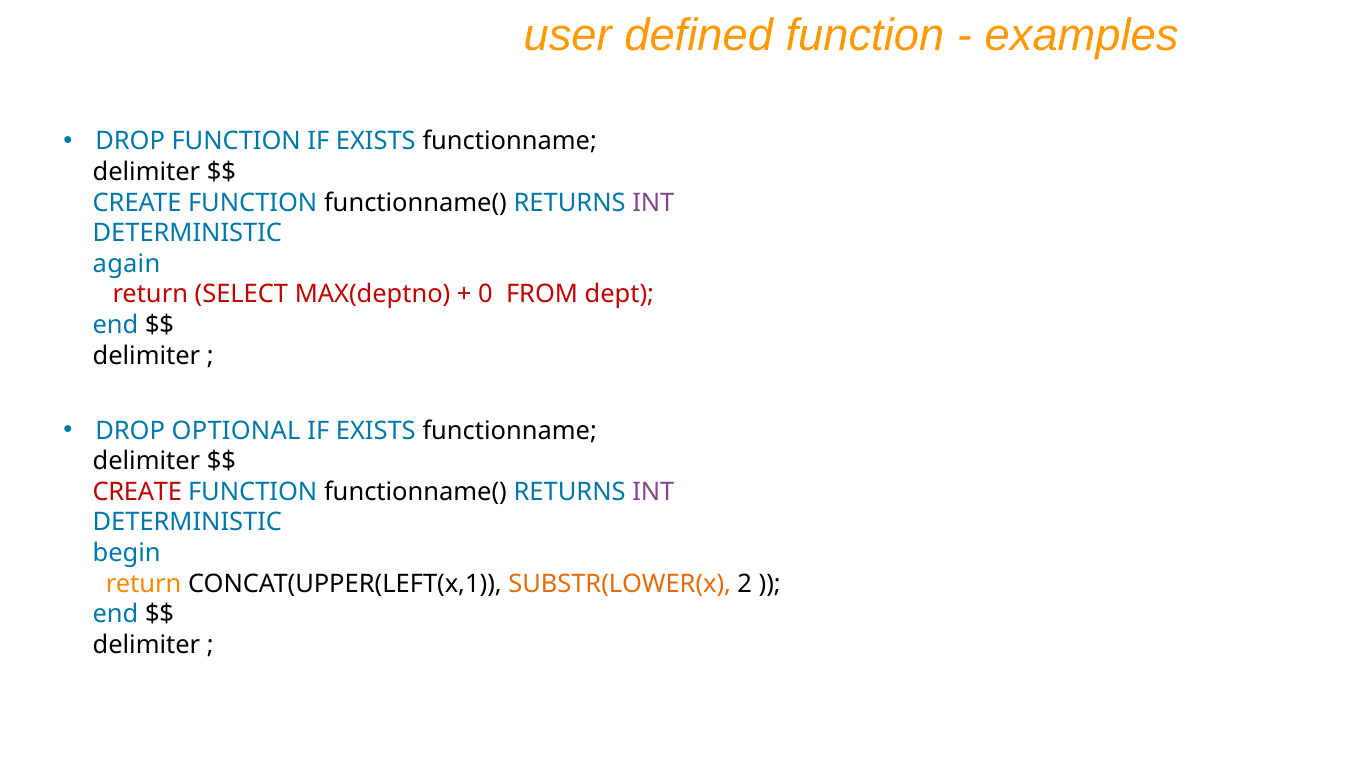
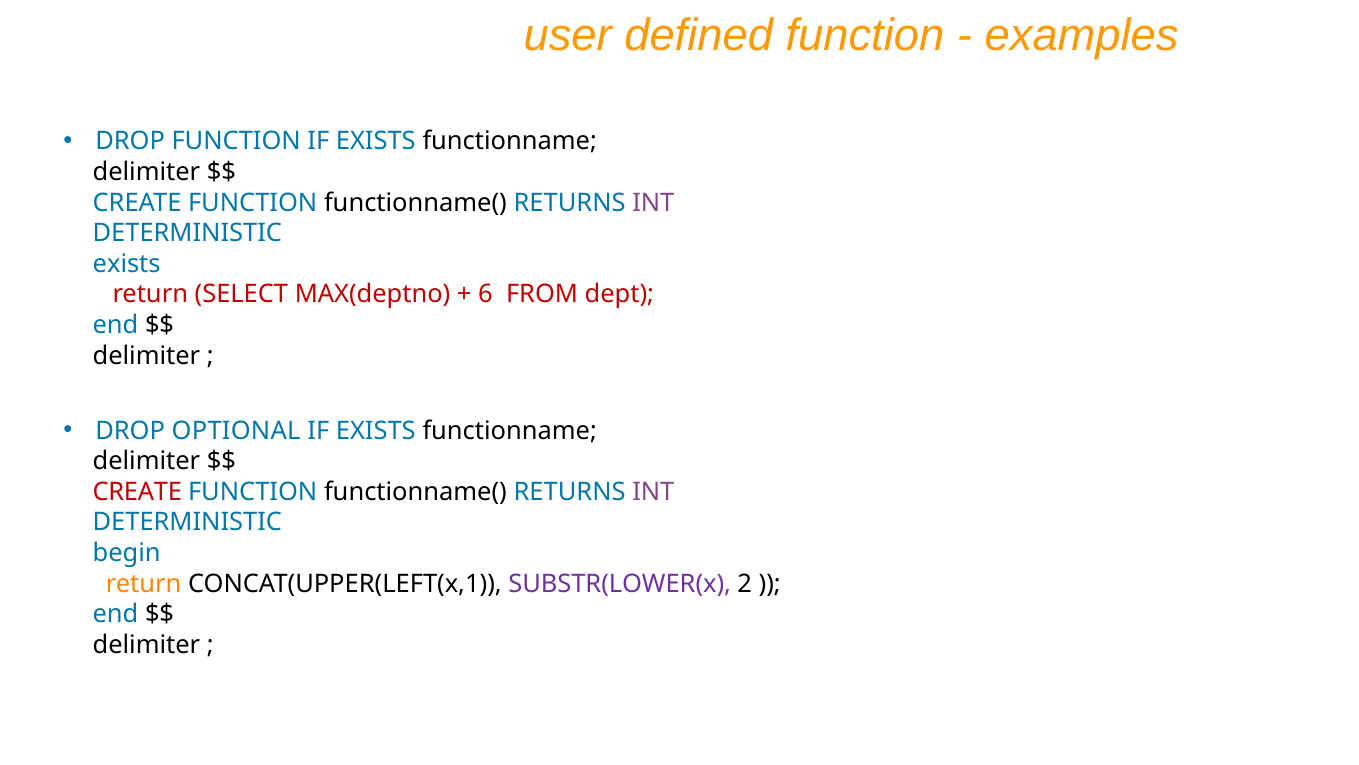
again: again -> exists (127, 264)
0: 0 -> 6 (486, 294)
SUBSTR(LOWER(x colour: orange -> purple (620, 583)
